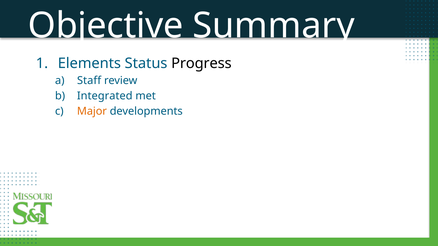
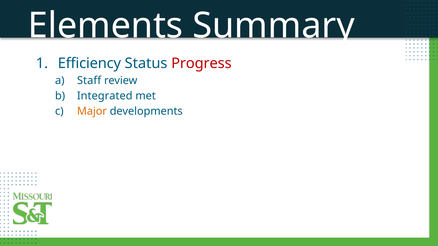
Objective: Objective -> Elements (106, 26)
Elements: Elements -> Efficiency (89, 63)
Progress colour: black -> red (201, 63)
